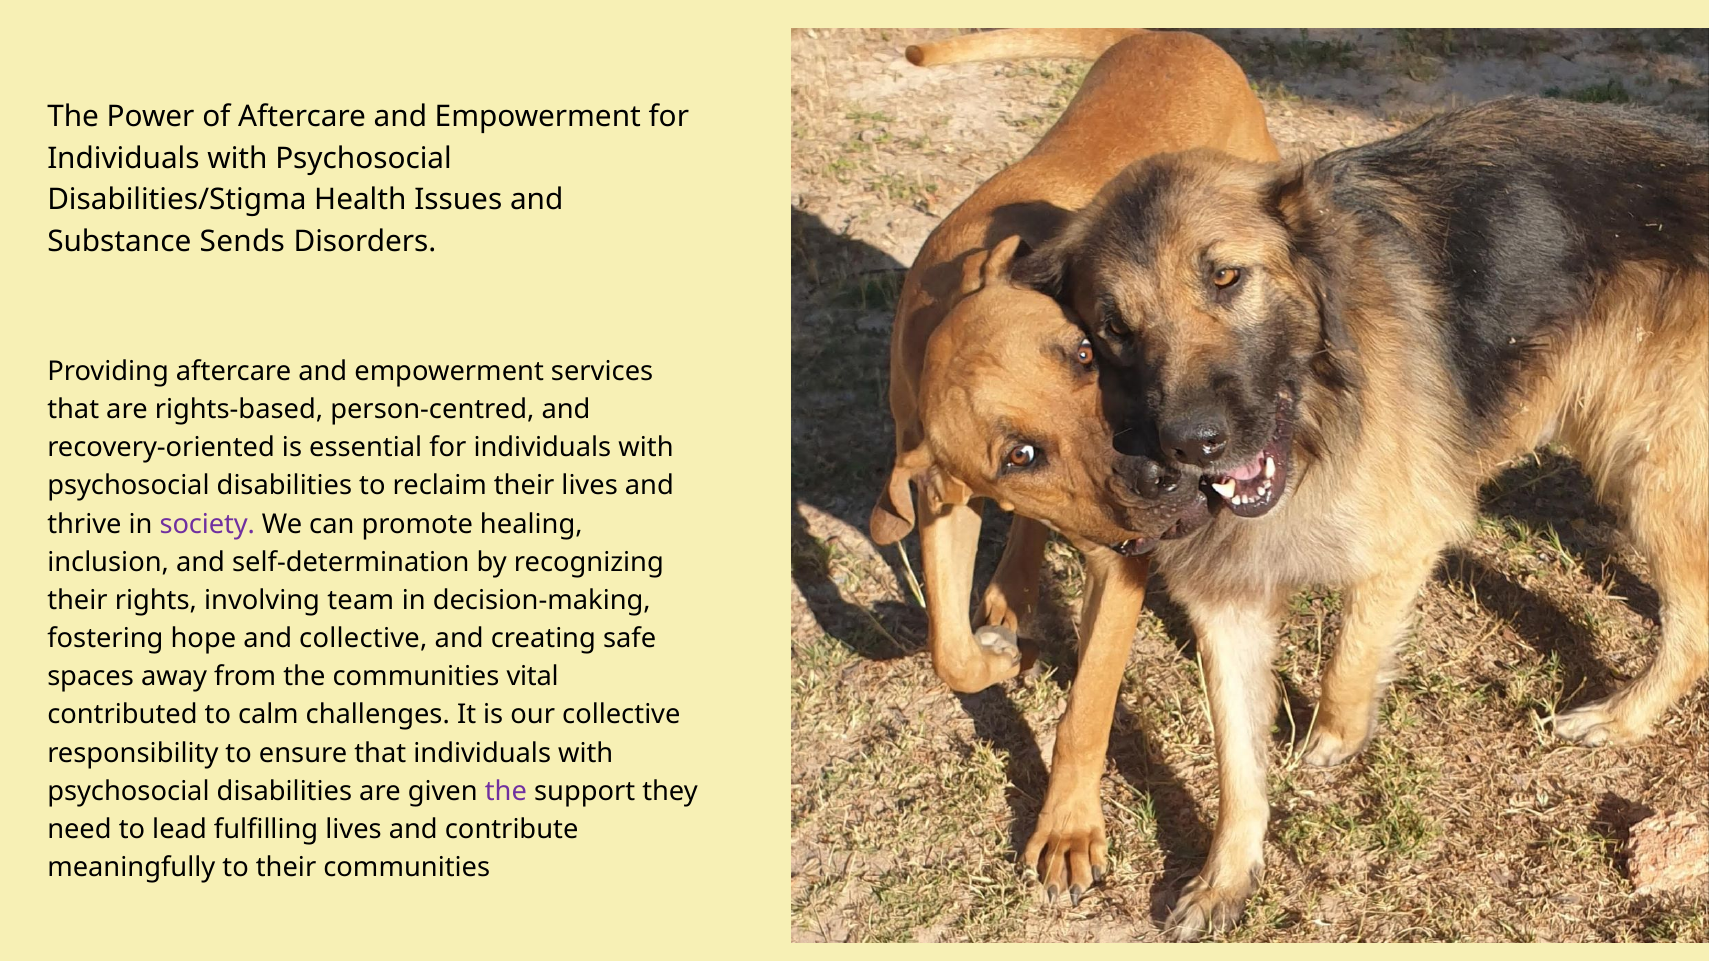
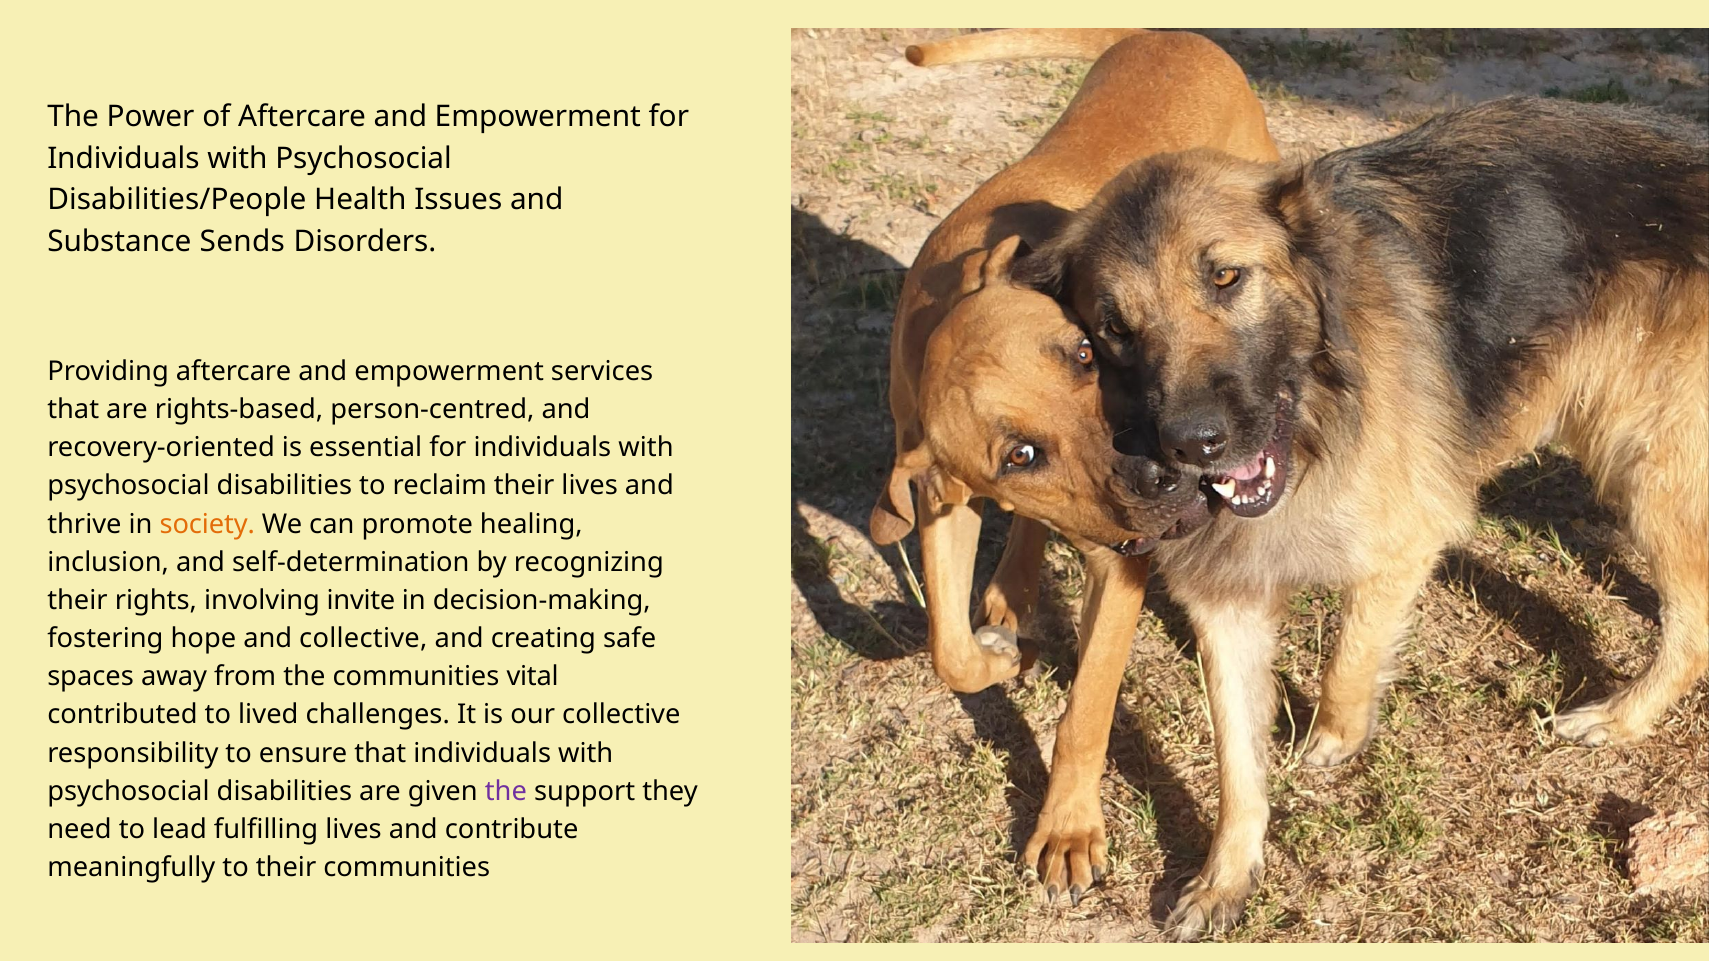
Disabilities/Stigma: Disabilities/Stigma -> Disabilities/People (177, 200)
society colour: purple -> orange (207, 524)
team: team -> invite (361, 601)
calm: calm -> lived (268, 715)
